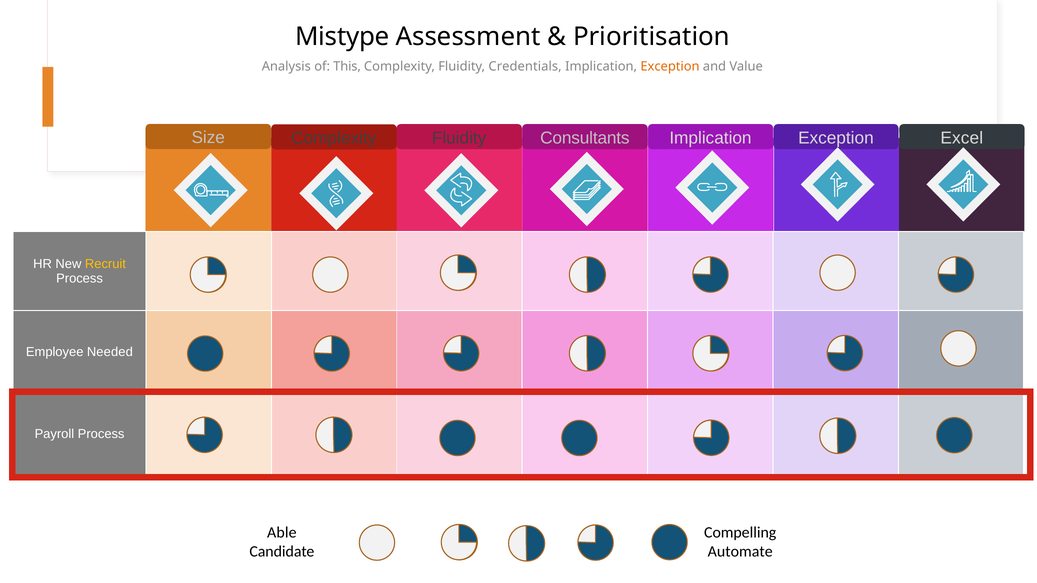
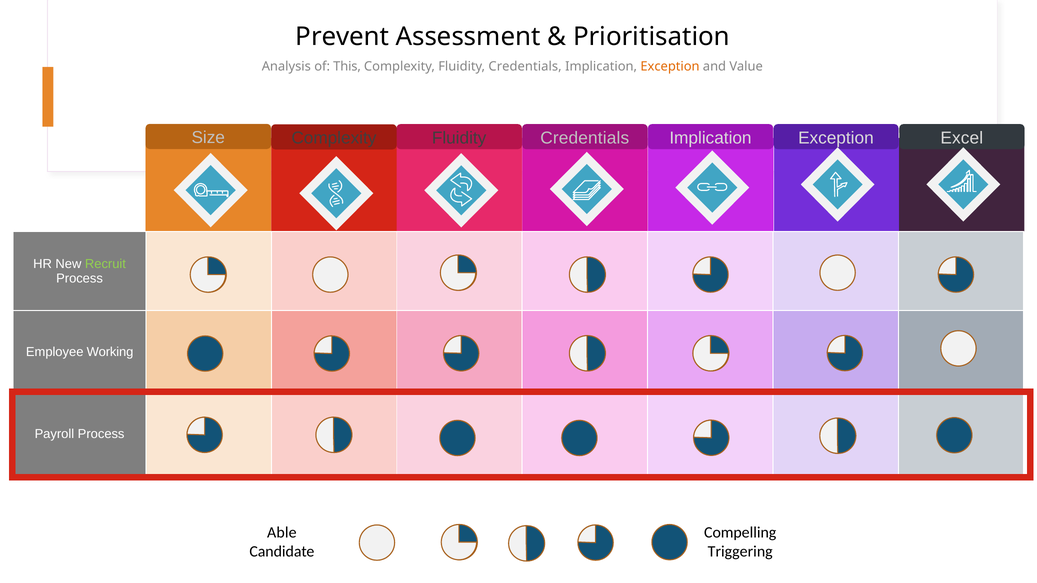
Mistype: Mistype -> Prevent (342, 37)
Size Fluidity Consultants: Consultants -> Credentials (585, 138)
Recruit colour: yellow -> light green (105, 264)
Needed: Needed -> Working (110, 352)
Automate: Automate -> Triggering (740, 552)
